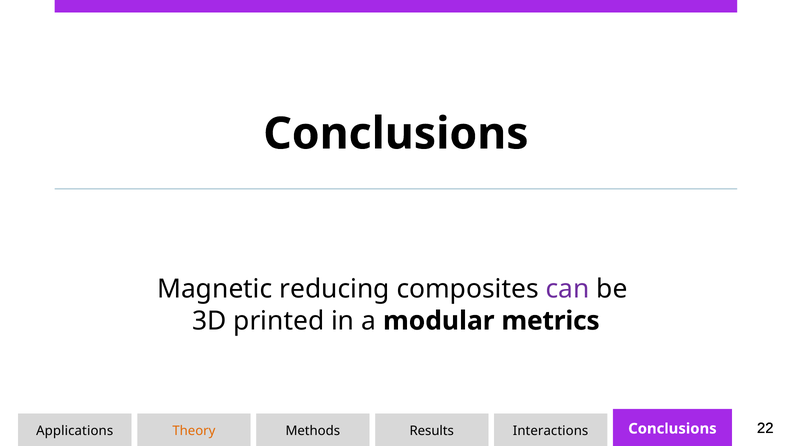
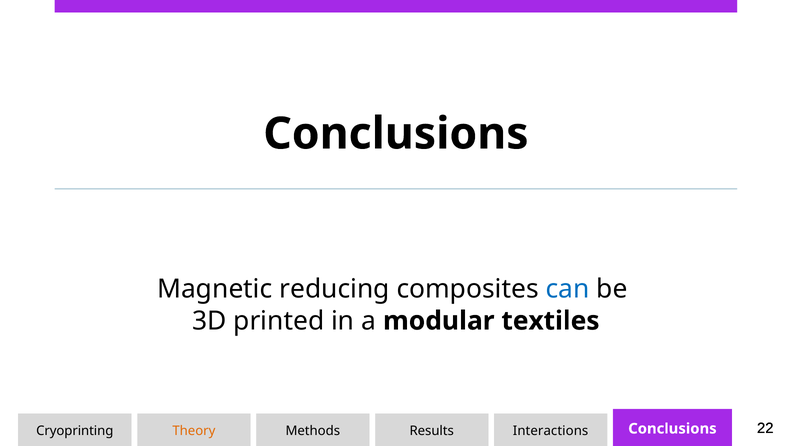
can colour: purple -> blue (567, 289)
metrics: metrics -> textiles (550, 321)
Applications: Applications -> Cryoprinting (75, 430)
